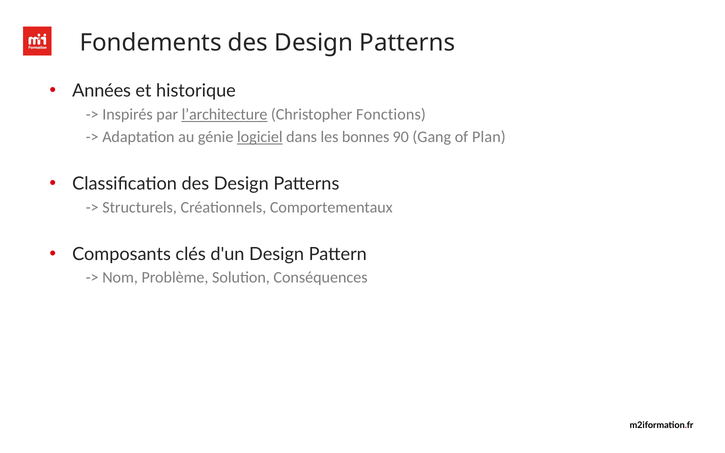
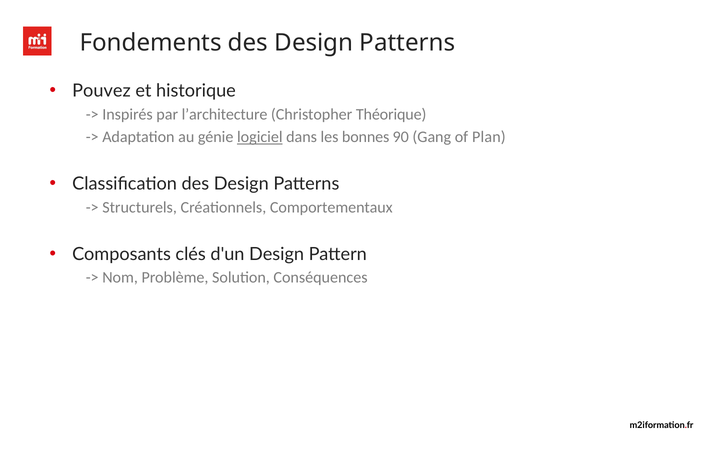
Années: Années -> Pouvez (101, 91)
l’architecture underline: present -> none (225, 114)
Fonctions: Fonctions -> Théorique (391, 114)
